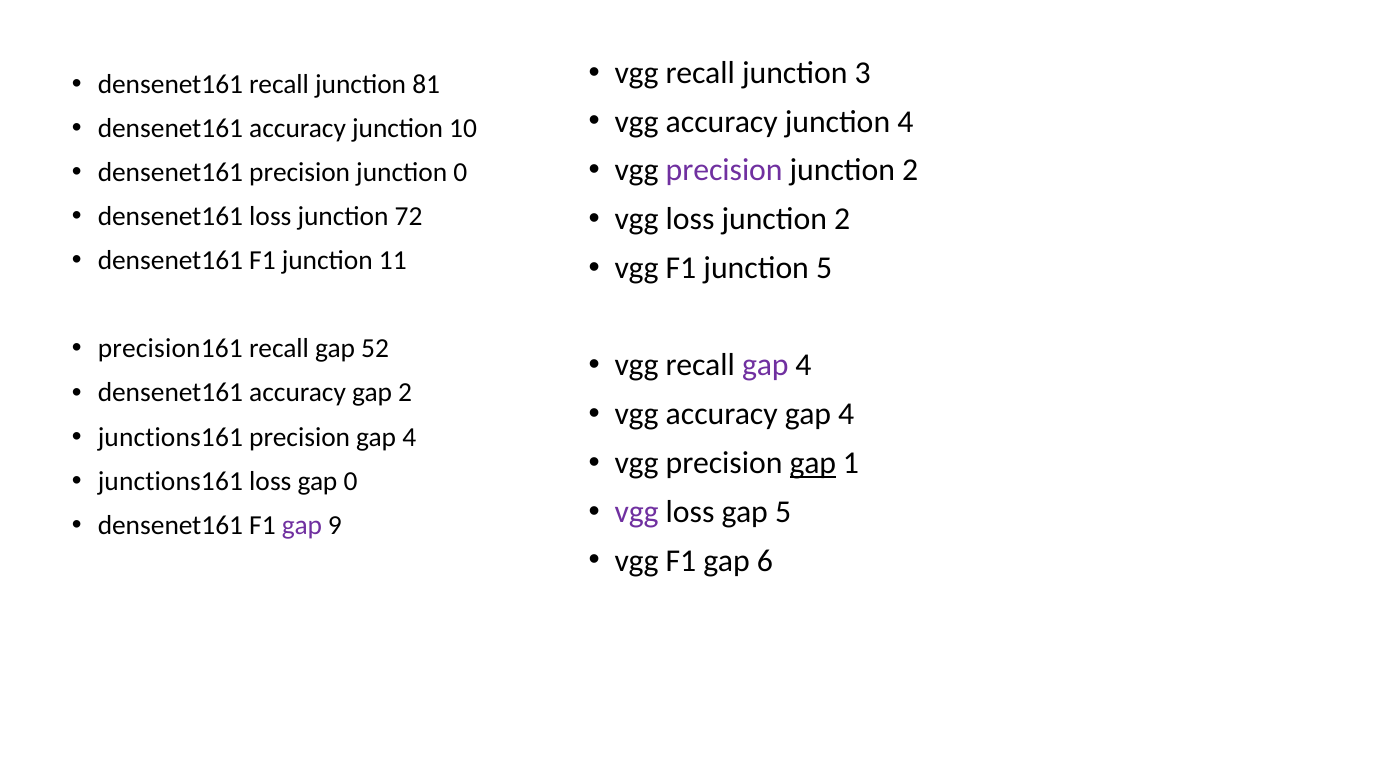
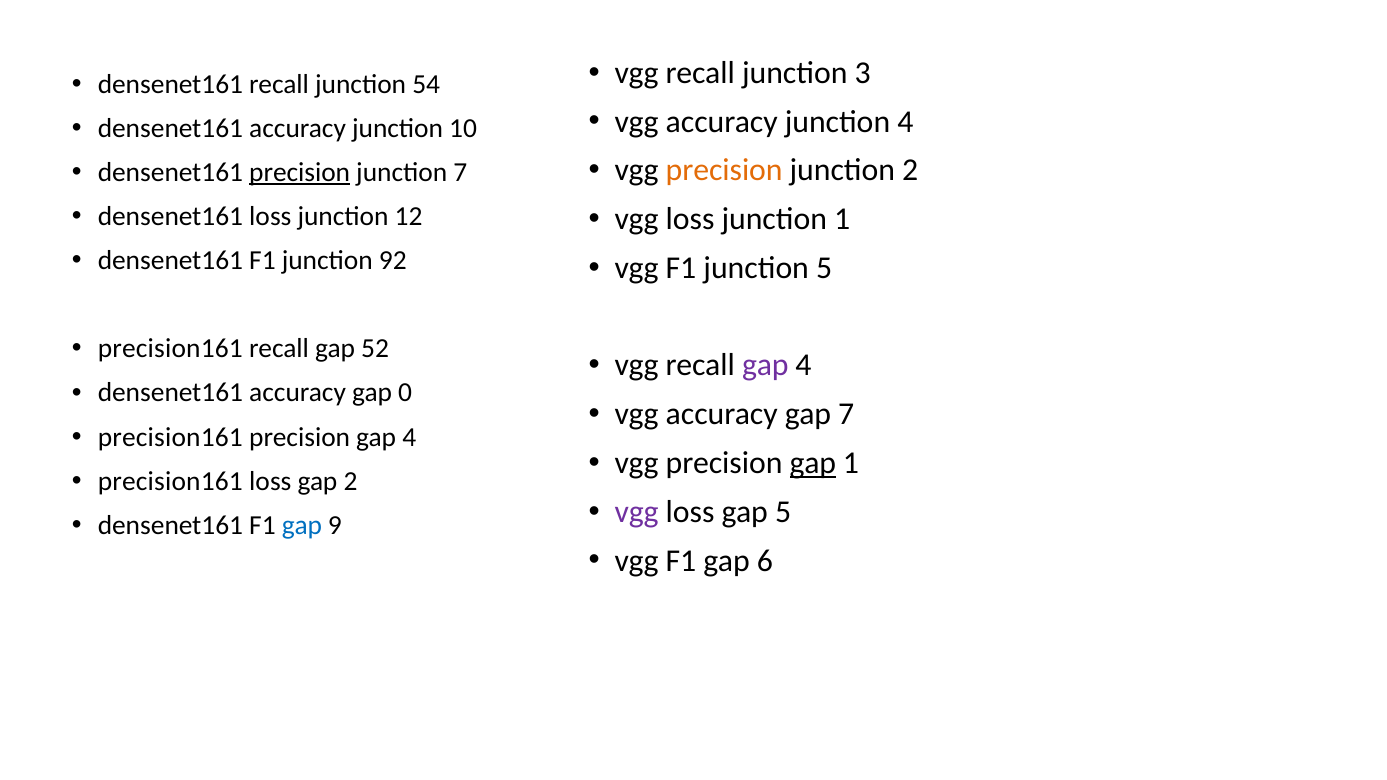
81: 81 -> 54 (426, 84)
precision colour: purple -> orange (724, 170)
precision underline: none -> present (300, 172)
junction 0: 0 -> 7 (460, 172)
72: 72 -> 12 (409, 217)
loss junction 2: 2 -> 1 (842, 219)
11: 11 -> 92 (393, 261)
gap 2: 2 -> 0 (405, 393)
accuracy gap 4: 4 -> 7 (846, 414)
junctions161: junctions161 -> precision161 (170, 437)
junctions161: junctions161 -> precision161 (170, 481)
gap 0: 0 -> 2 (351, 481)
gap colour: purple -> blue (302, 525)
